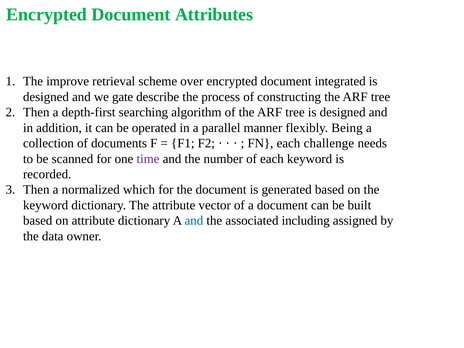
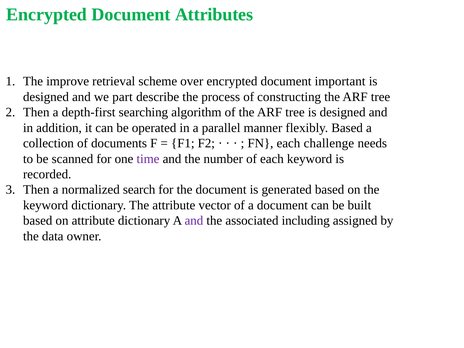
integrated: integrated -> important (340, 81)
gate: gate -> part (123, 97)
flexibly Being: Being -> Based (347, 128)
which: which -> search (139, 190)
and colour: blue -> purple (194, 221)
